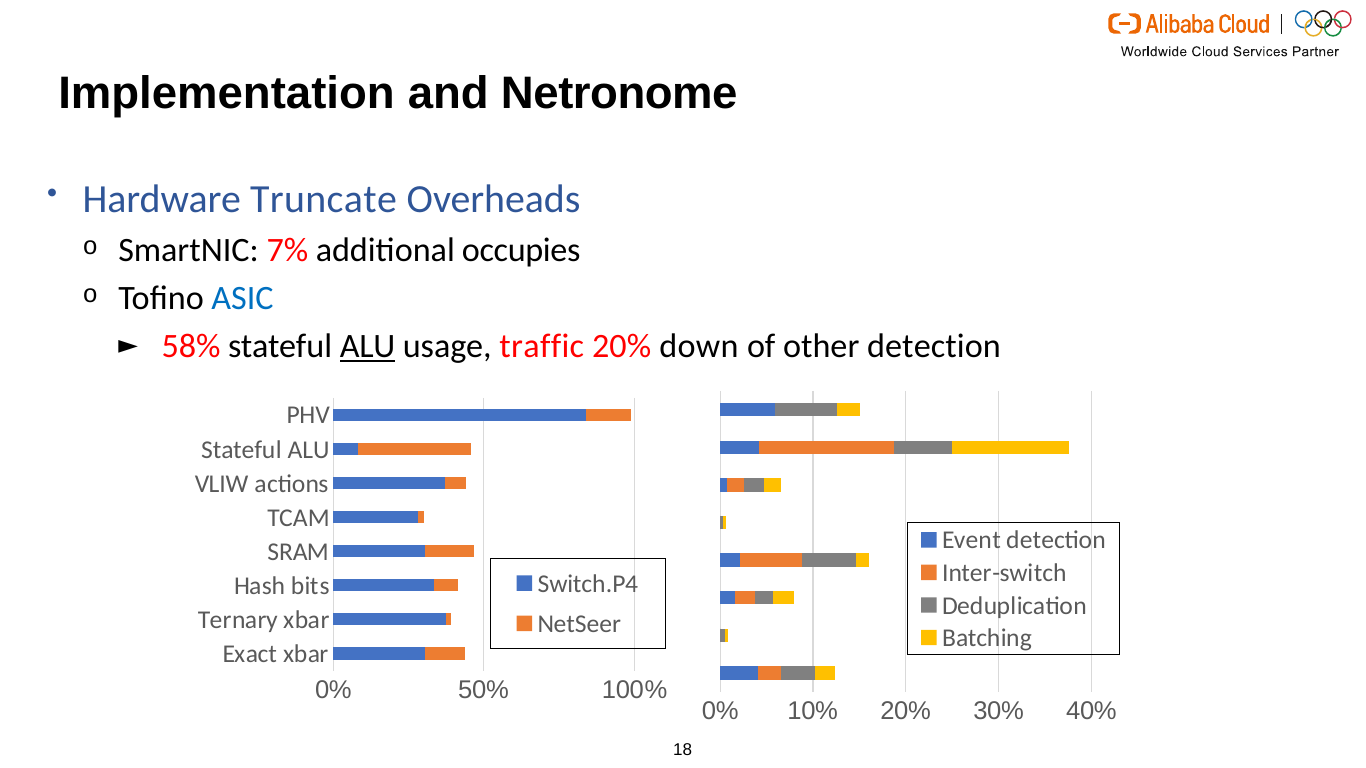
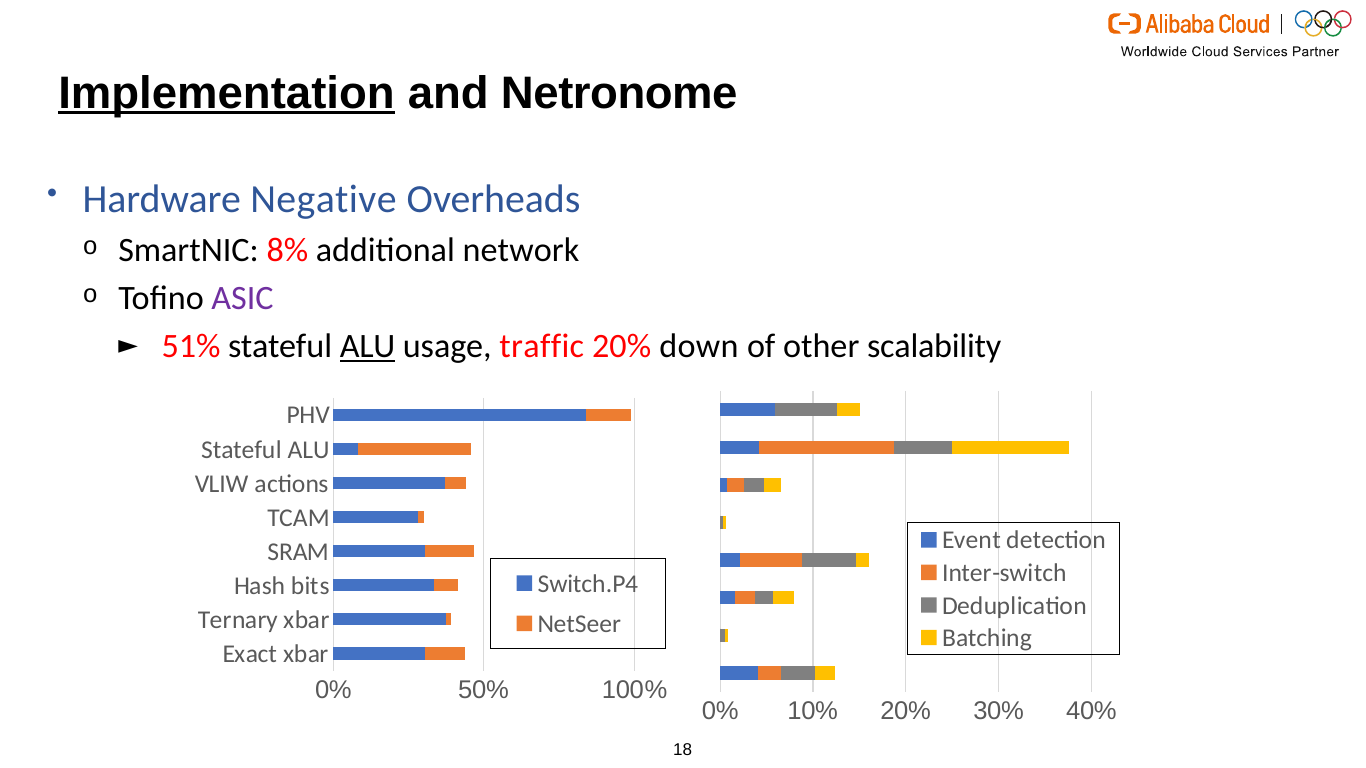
Implementation underline: none -> present (226, 93)
Truncate: Truncate -> Negative (323, 199)
7%: 7% -> 8% (287, 250)
occupies: occupies -> network (521, 250)
ASIC colour: blue -> purple (243, 298)
58%: 58% -> 51% (191, 346)
other detection: detection -> scalability (934, 346)
